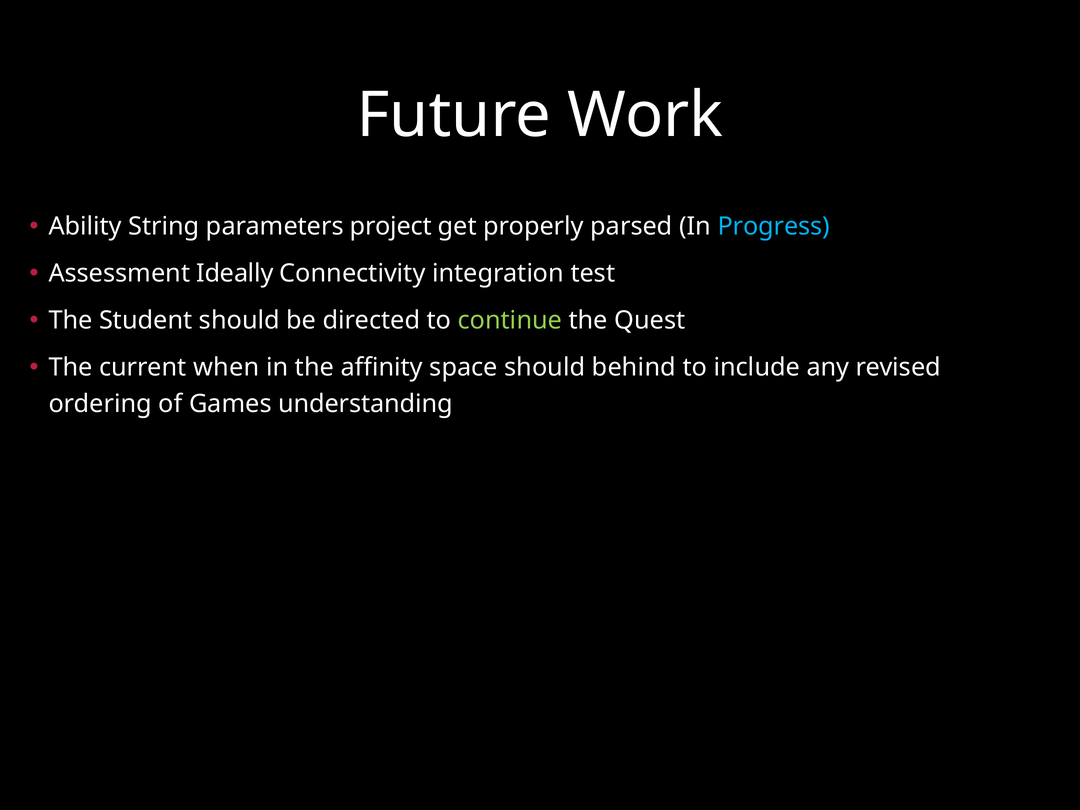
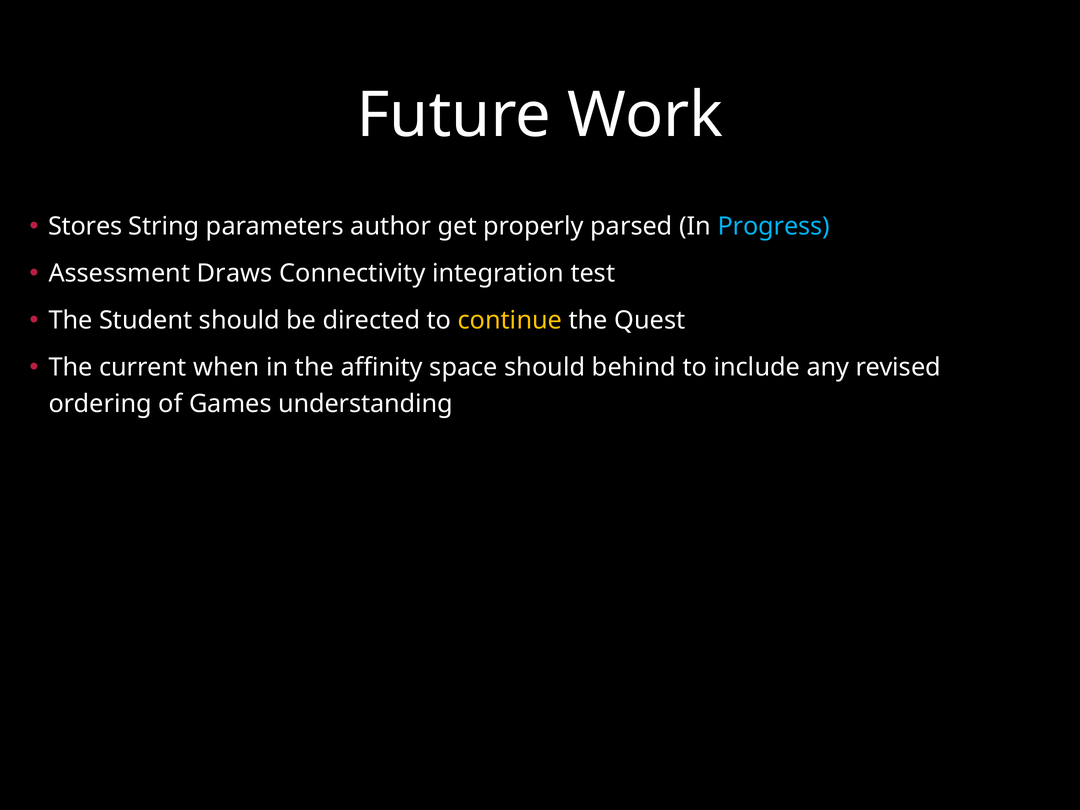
Ability: Ability -> Stores (85, 227)
project: project -> author (391, 227)
Ideally: Ideally -> Draws (235, 274)
continue colour: light green -> yellow (510, 321)
